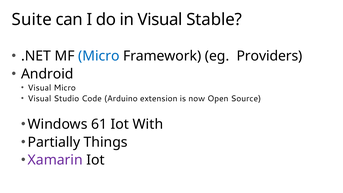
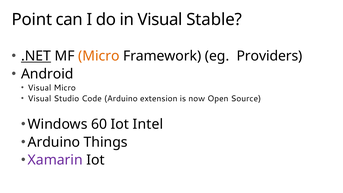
Suite: Suite -> Point (32, 20)
.NET underline: none -> present (36, 56)
Micro colour: blue -> orange (99, 56)
61: 61 -> 60 (99, 124)
With: With -> Intel (148, 124)
Partially: Partially -> Arduino (54, 142)
